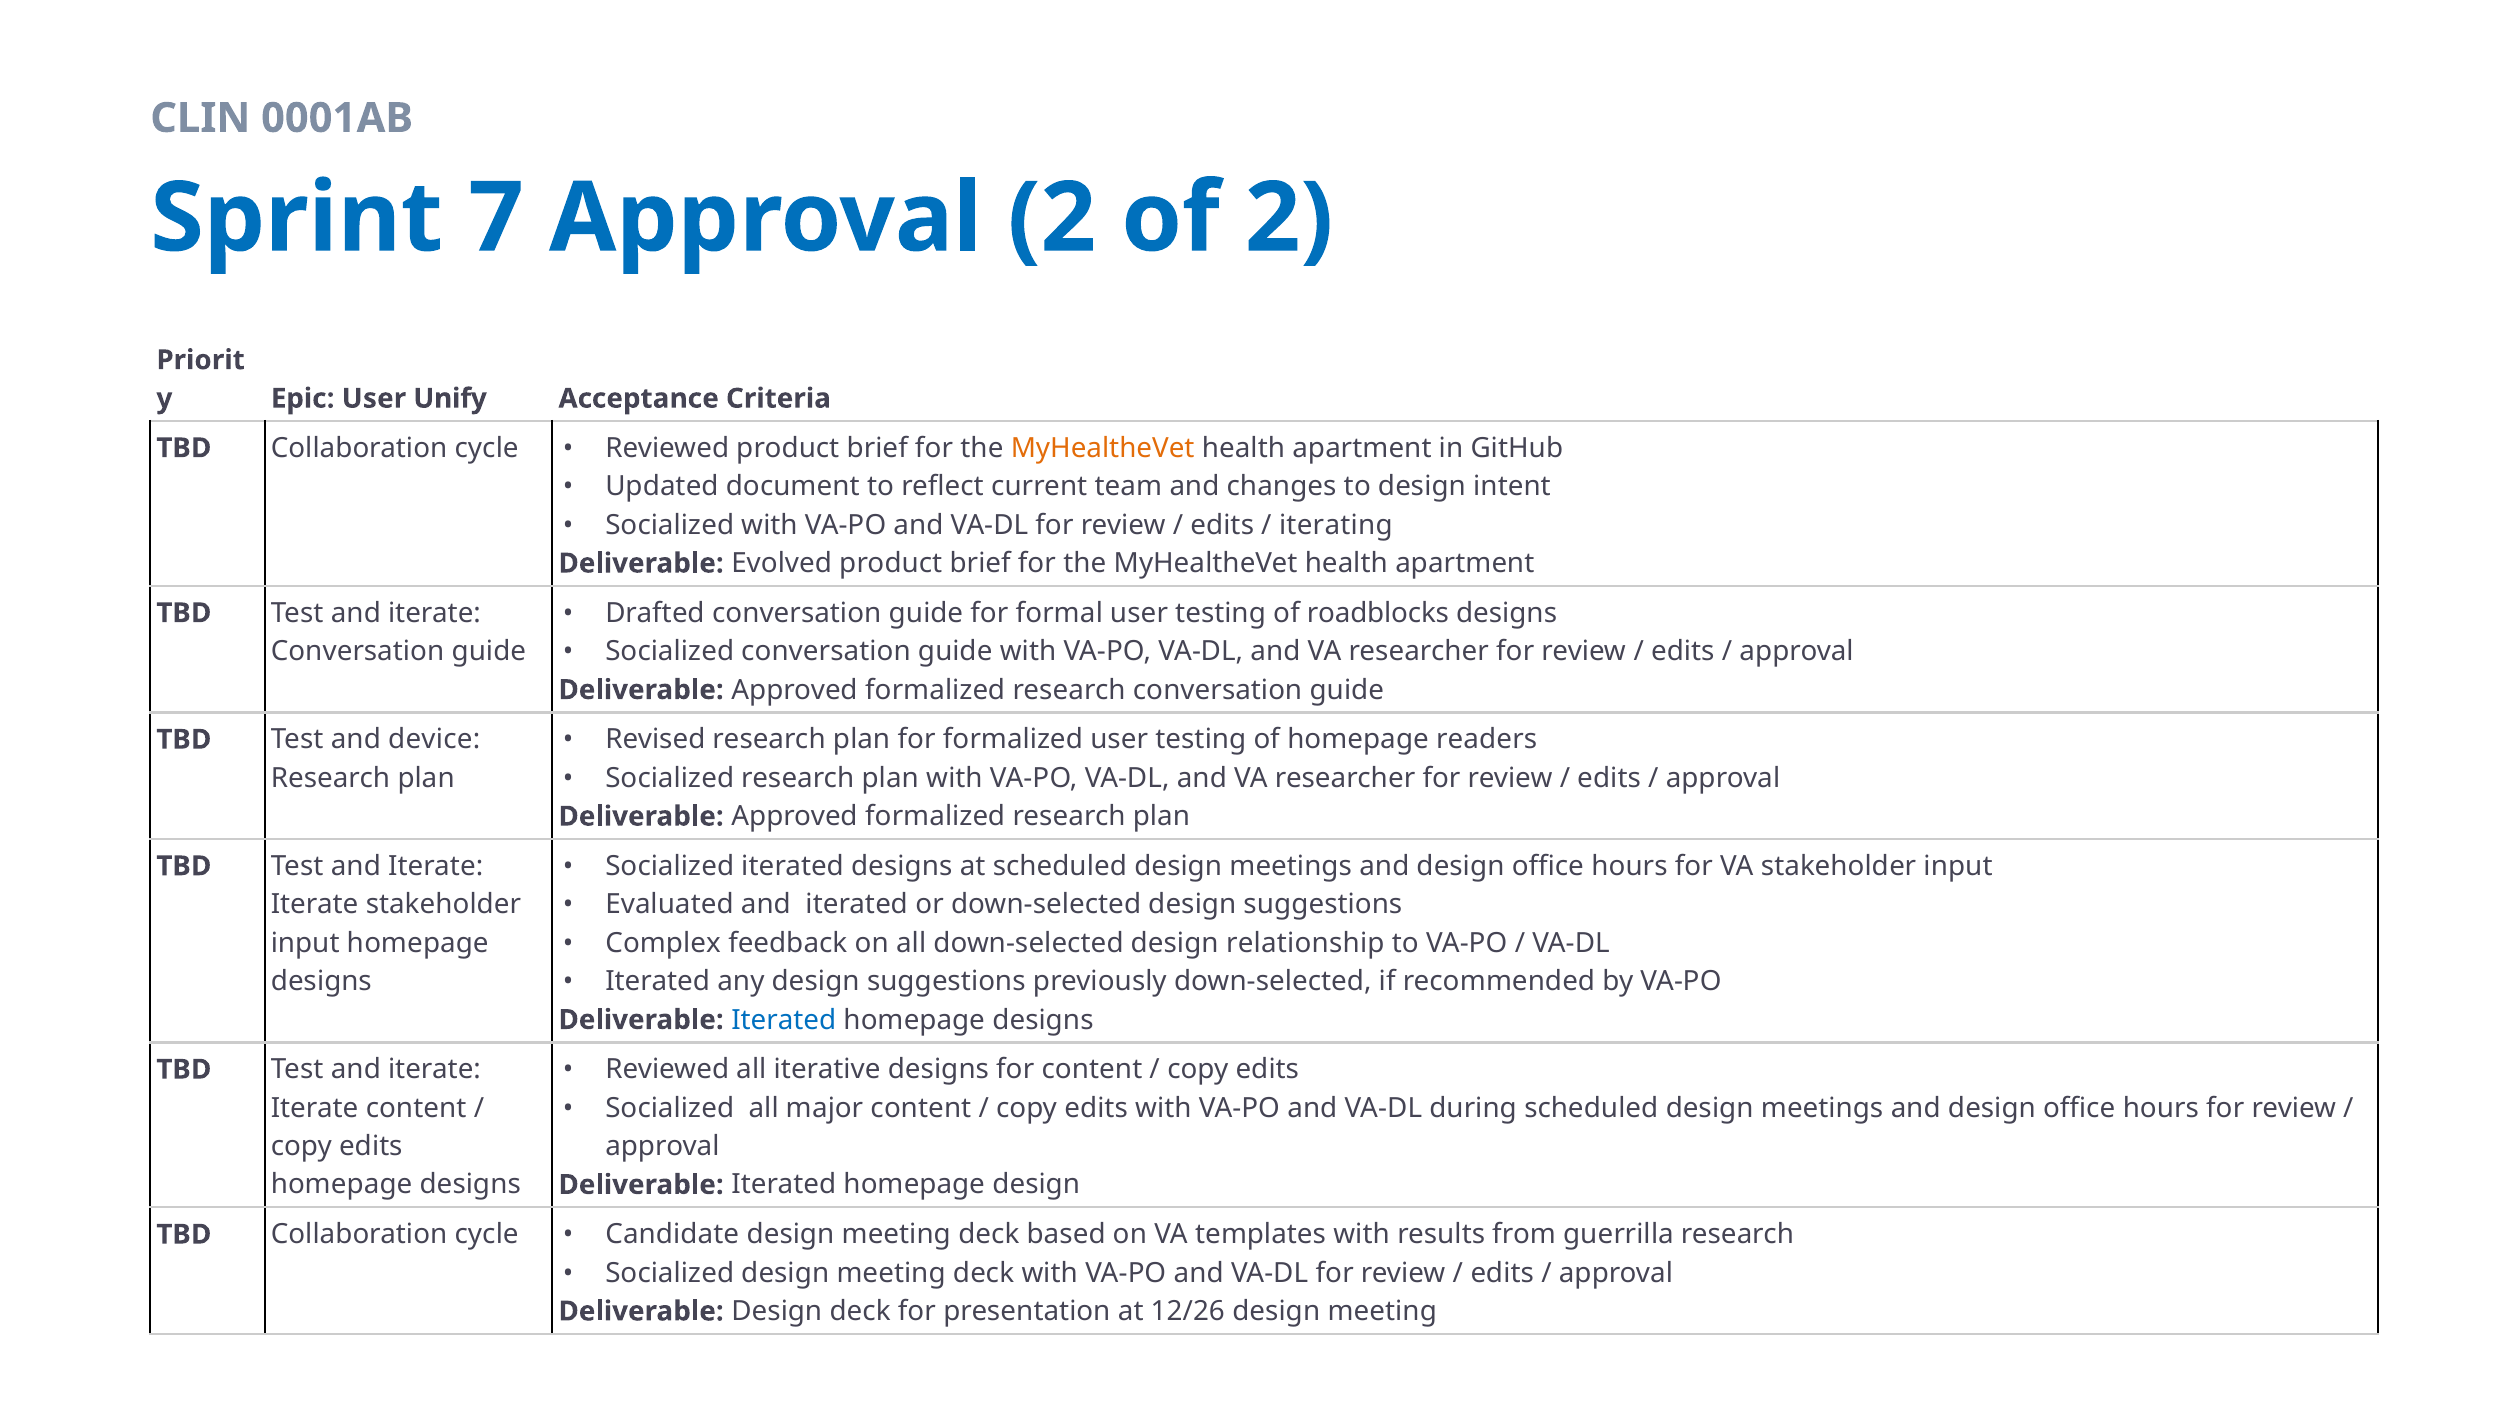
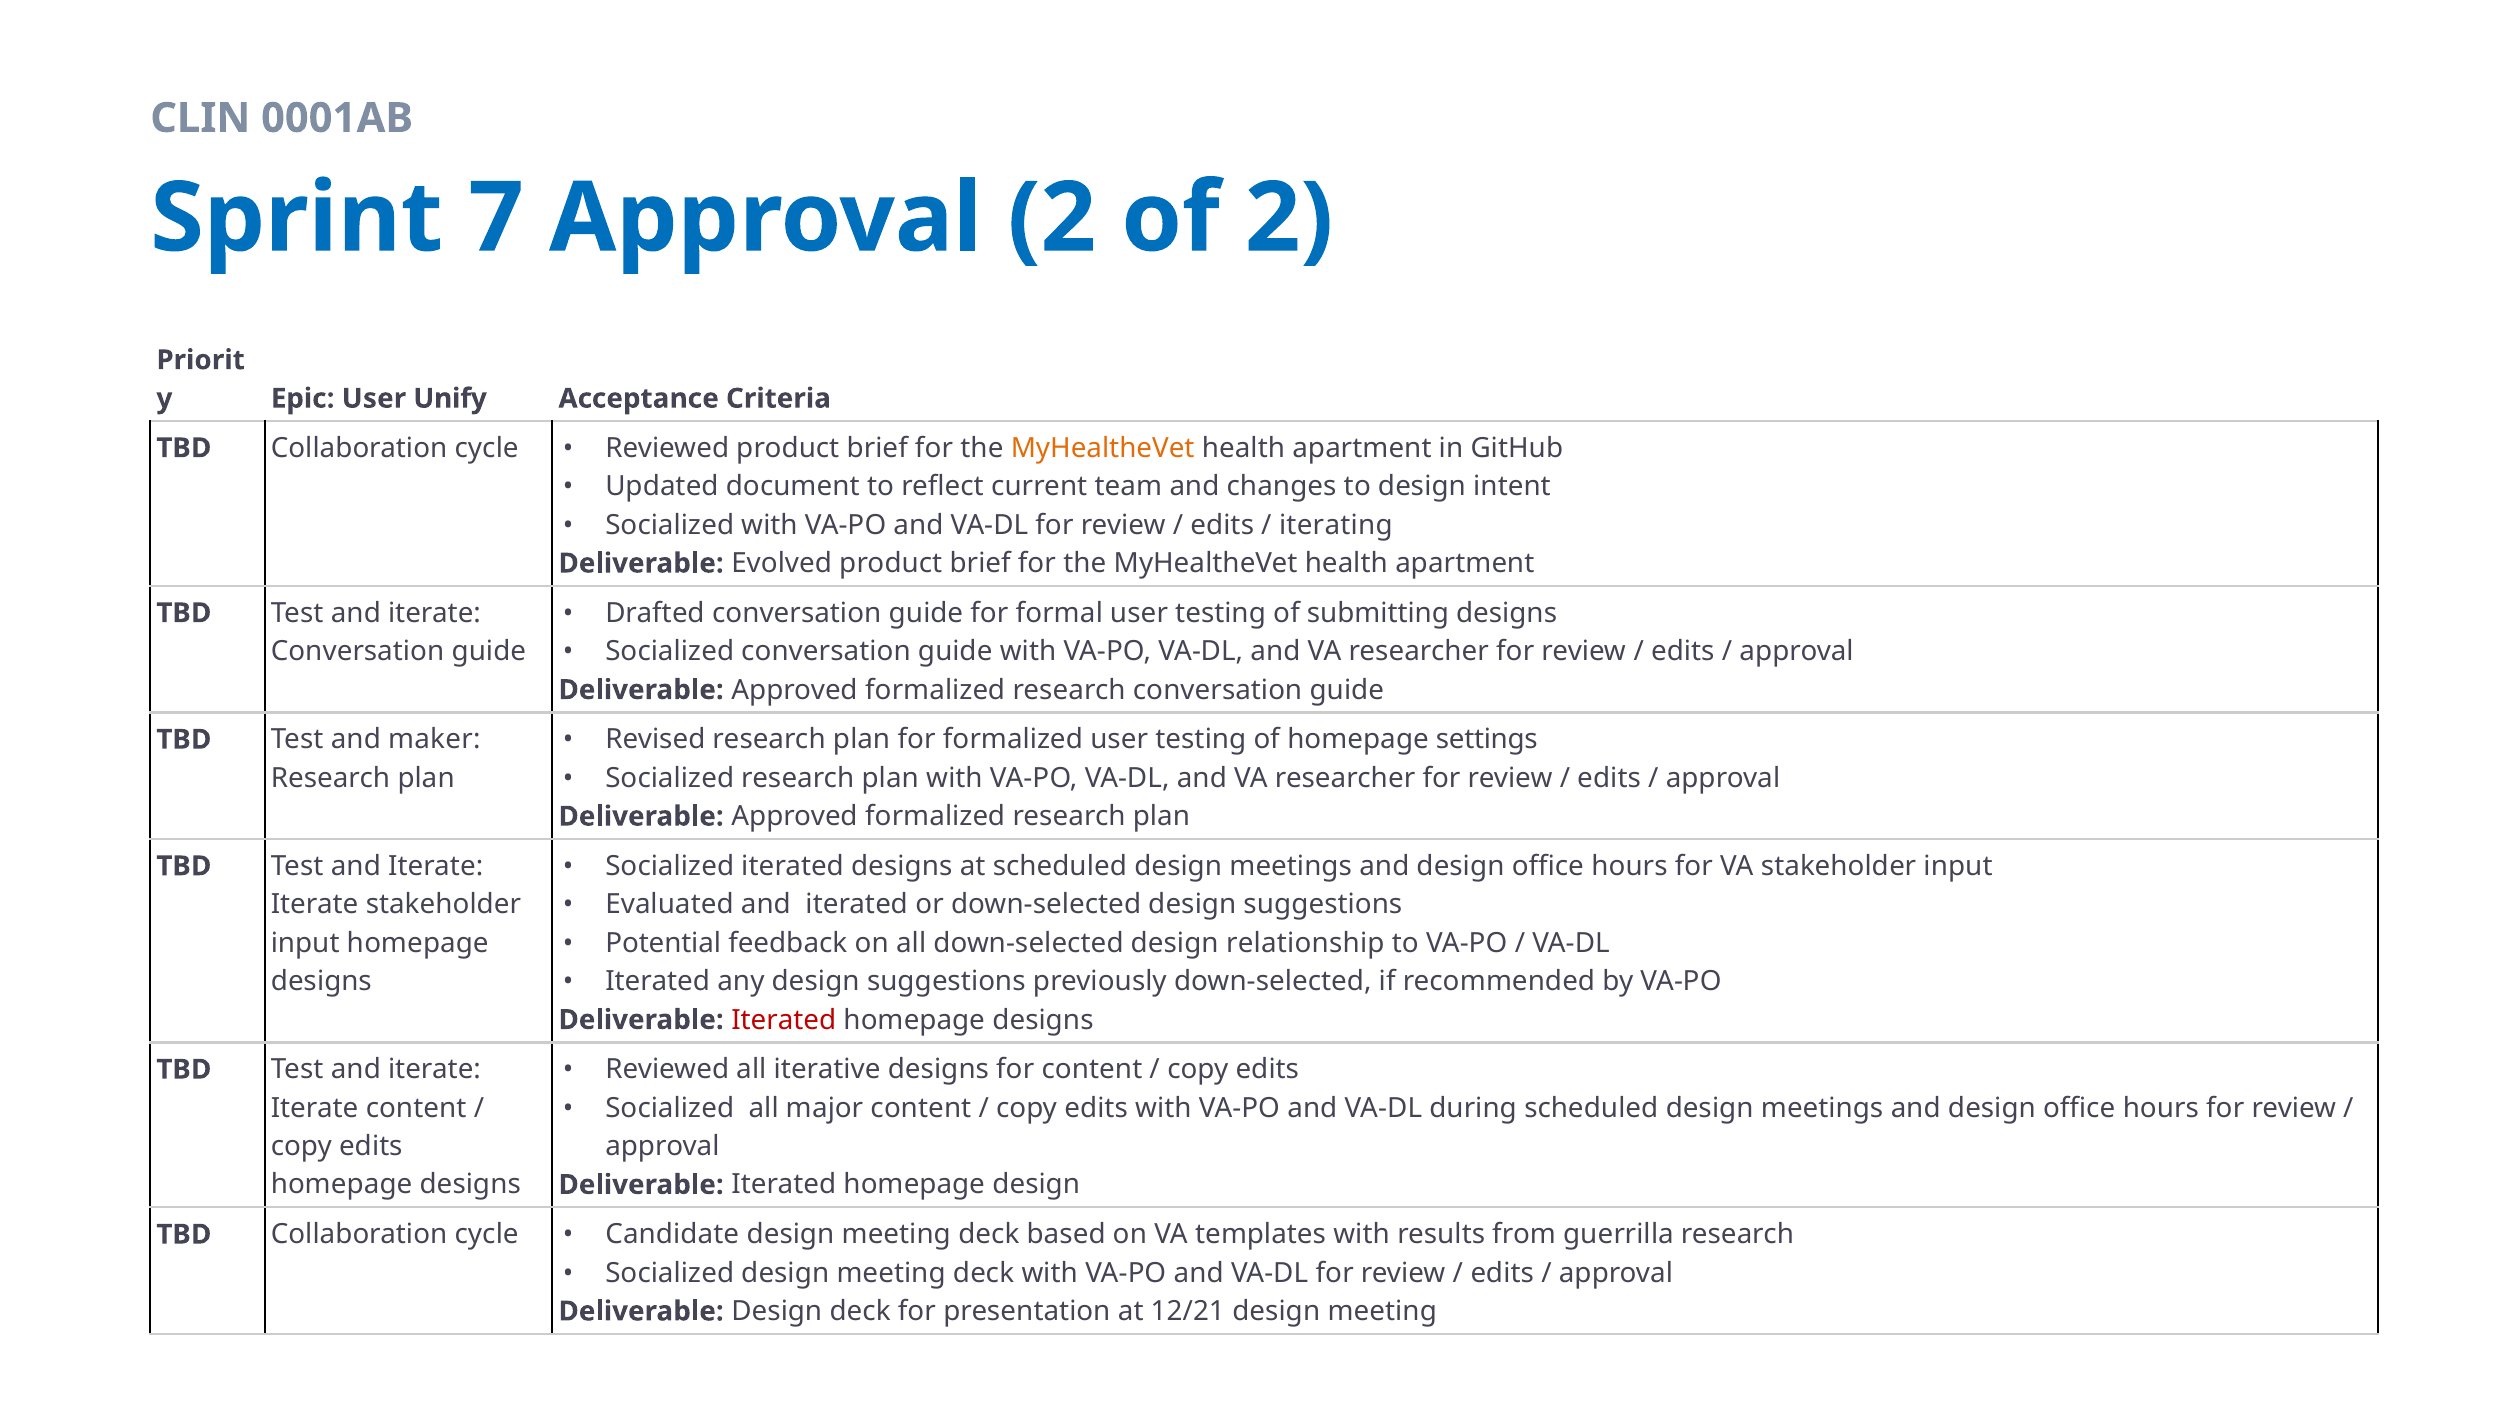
roadblocks: roadblocks -> submitting (1378, 613)
readers: readers -> settings (1487, 740)
device: device -> maker (434, 740)
Complex: Complex -> Potential (663, 943)
Iterated colour: blue -> red (784, 1020)
12/26: 12/26 -> 12/21 (1188, 1312)
